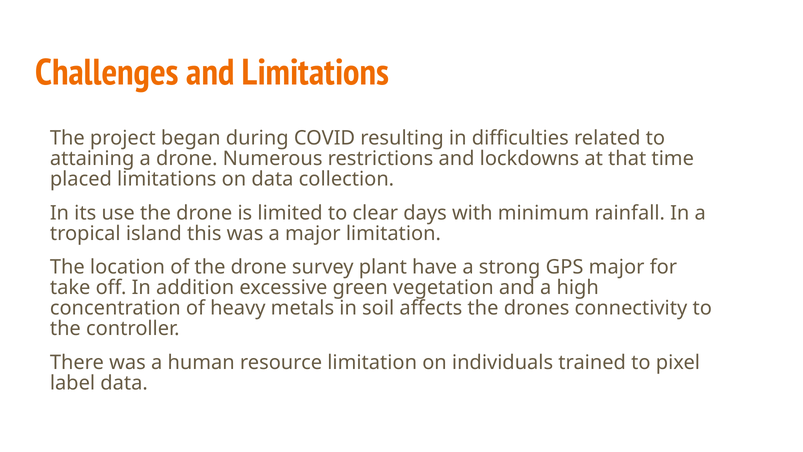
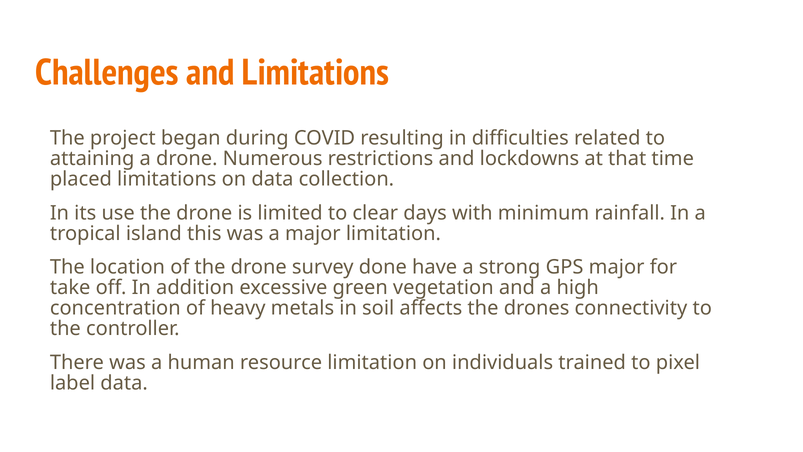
plant: plant -> done (383, 267)
